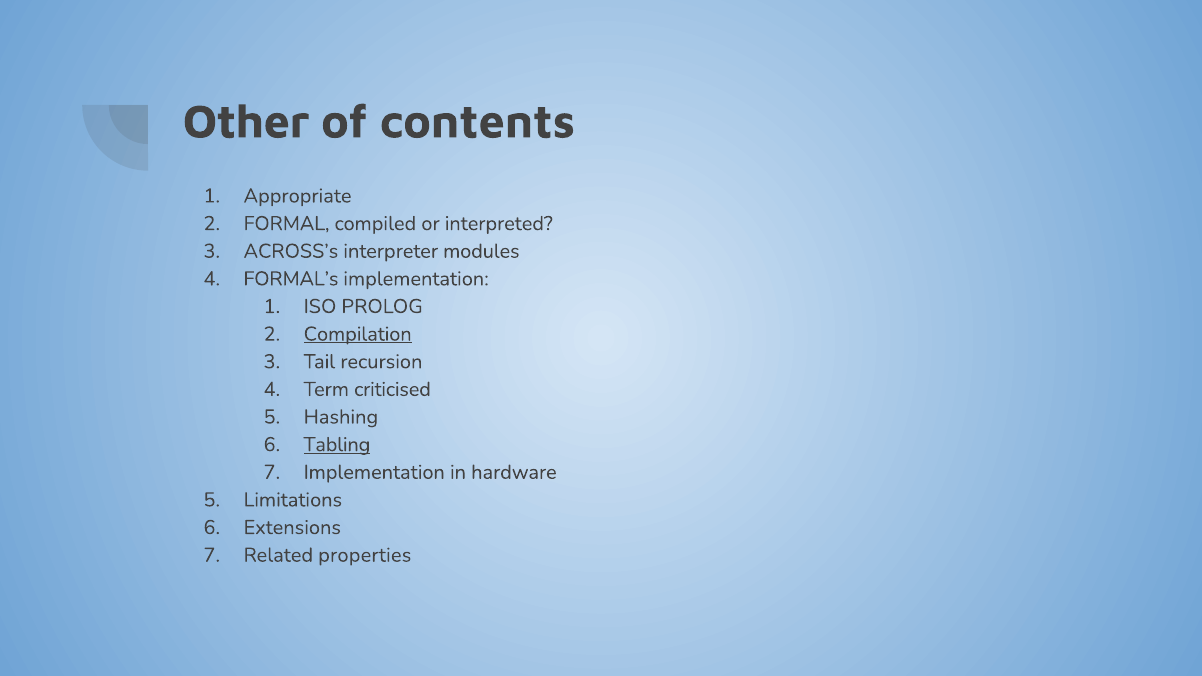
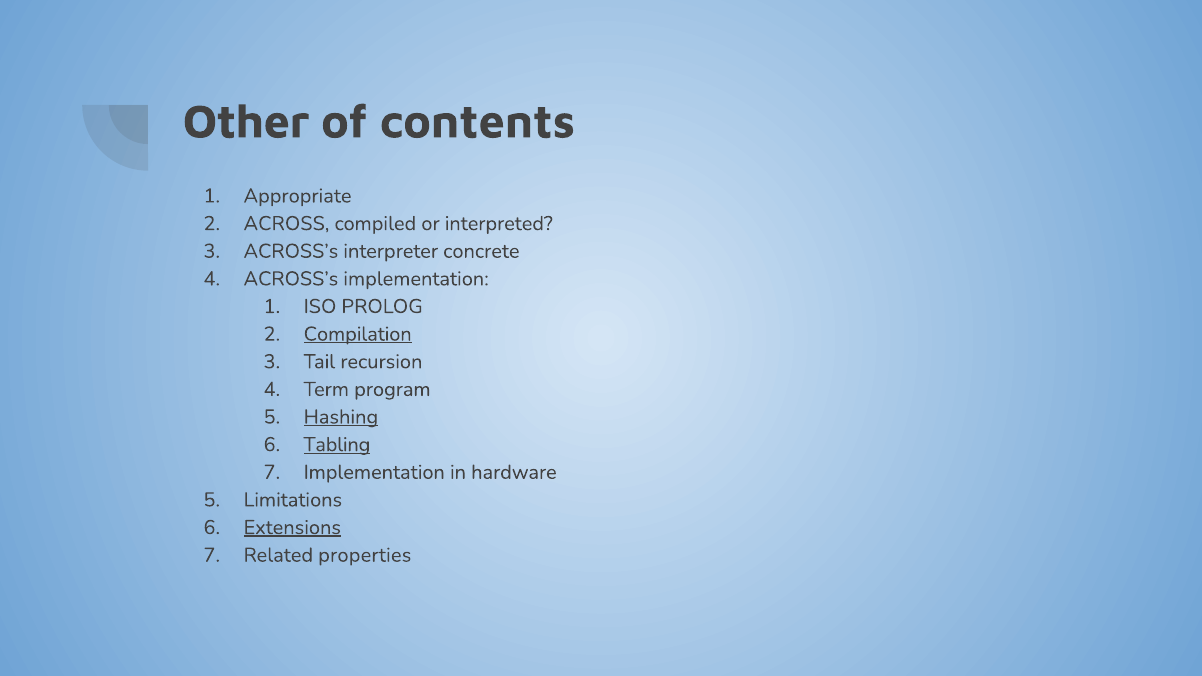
FORMAL: FORMAL -> ACROSS (286, 224)
modules: modules -> concrete (481, 251)
FORMAL’s: FORMAL’s -> ACROSS’s (291, 279)
criticised: criticised -> program (392, 389)
Hashing underline: none -> present (341, 417)
Extensions underline: none -> present (292, 528)
